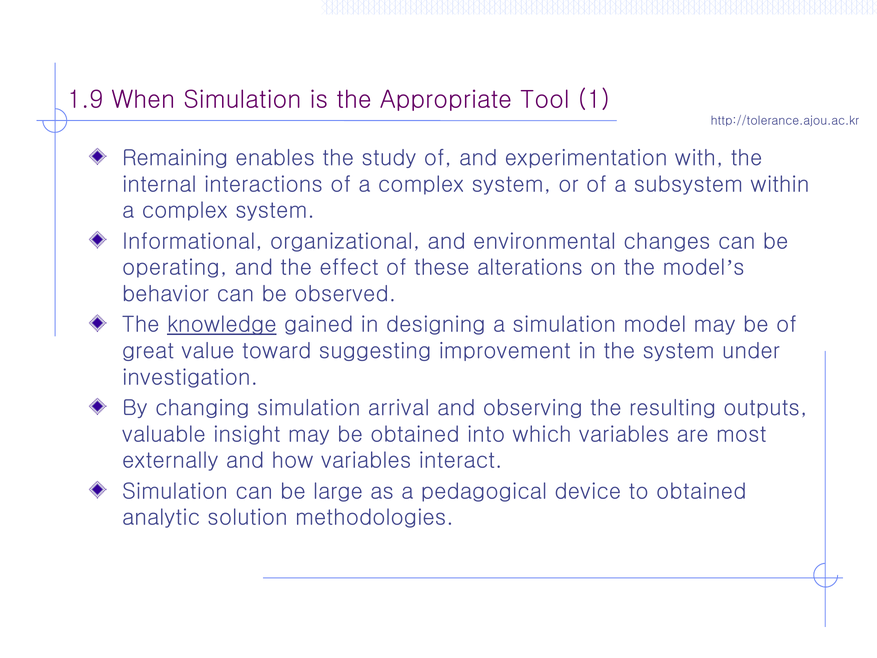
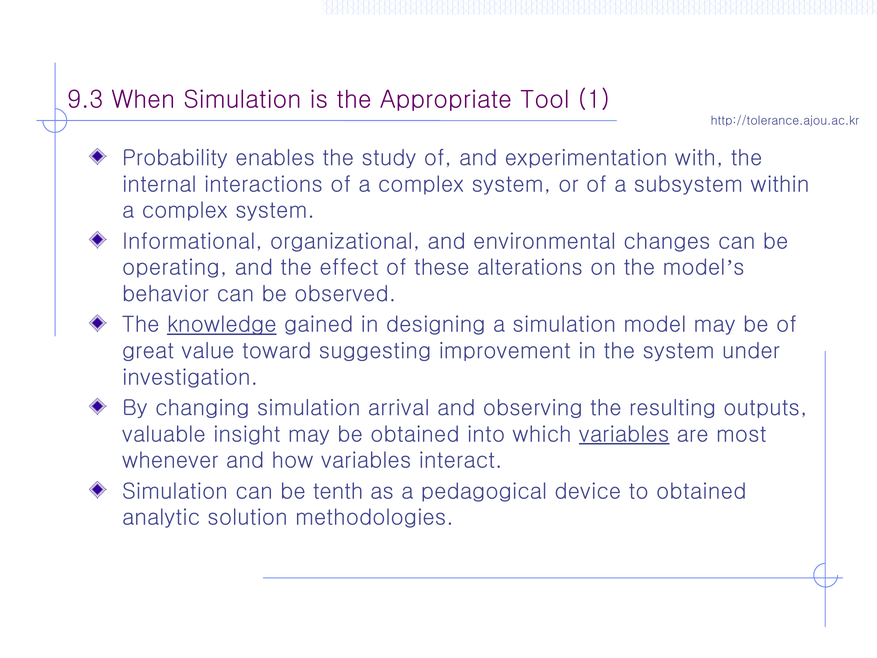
1.9: 1.9 -> 9.3 (85, 100)
Remaining: Remaining -> Probability (175, 158)
variables underline: none -> present (624, 434)
externally: externally -> whenever (170, 461)
large: large -> tenth (338, 491)
